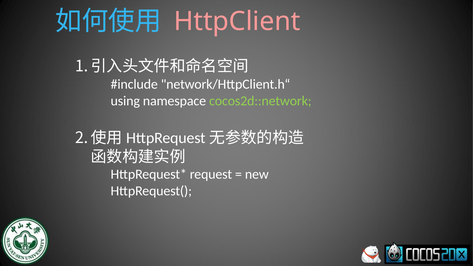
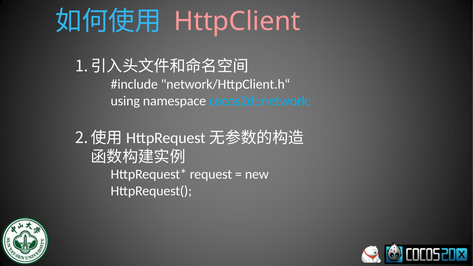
cocos2d::network colour: light green -> light blue (260, 101)
